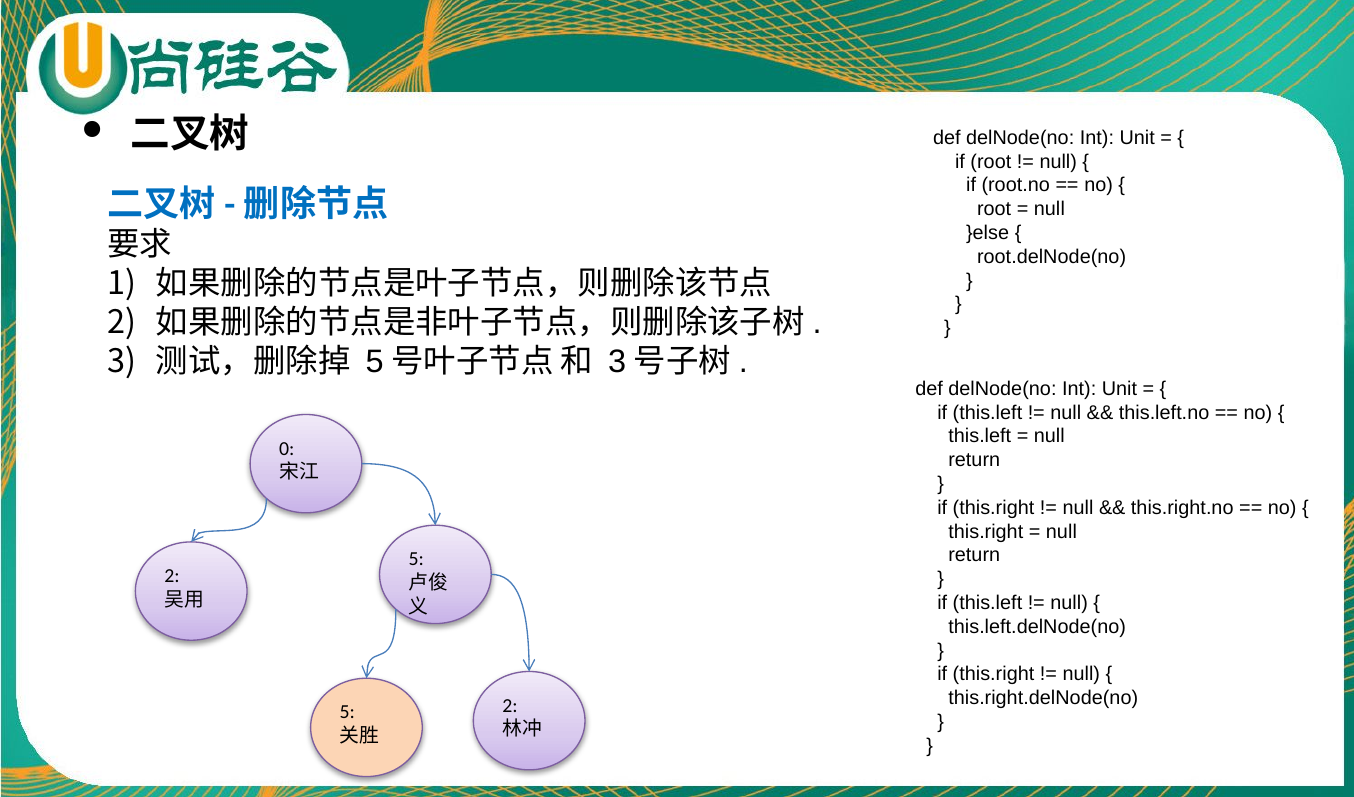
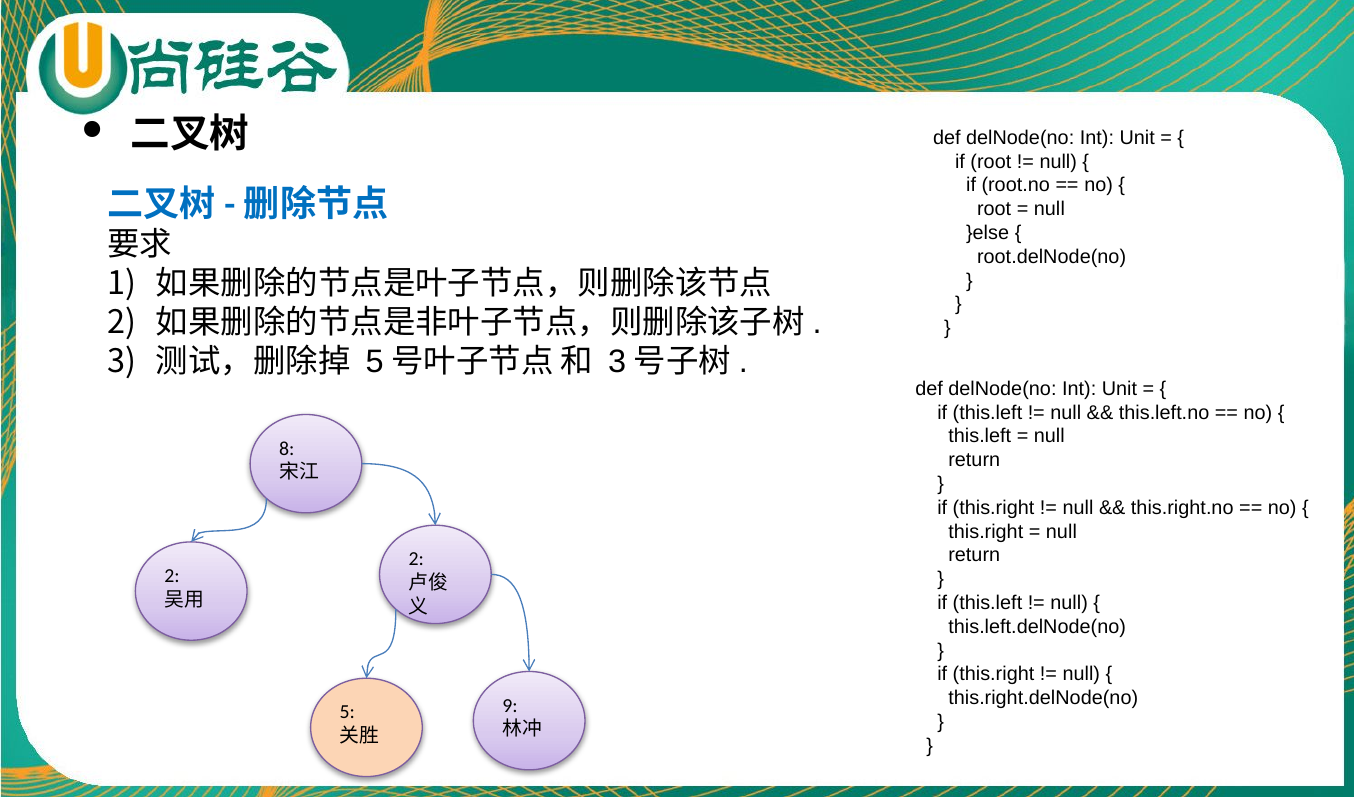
0: 0 -> 8 (287, 449)
5: 5 -> 2 (416, 559)
2: 2 -> 9 (510, 706)
